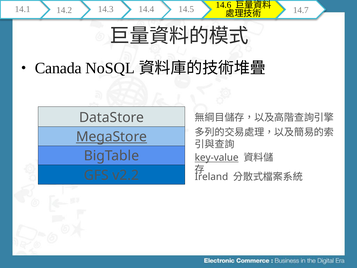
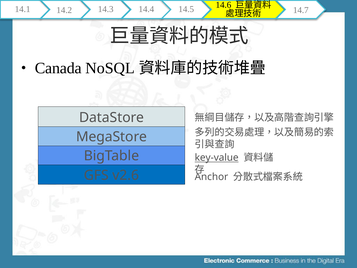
MegaStore underline: present -> none (112, 137)
v2.2: v2.2 -> v2.6 (126, 175)
Ireland: Ireland -> Anchor (211, 177)
